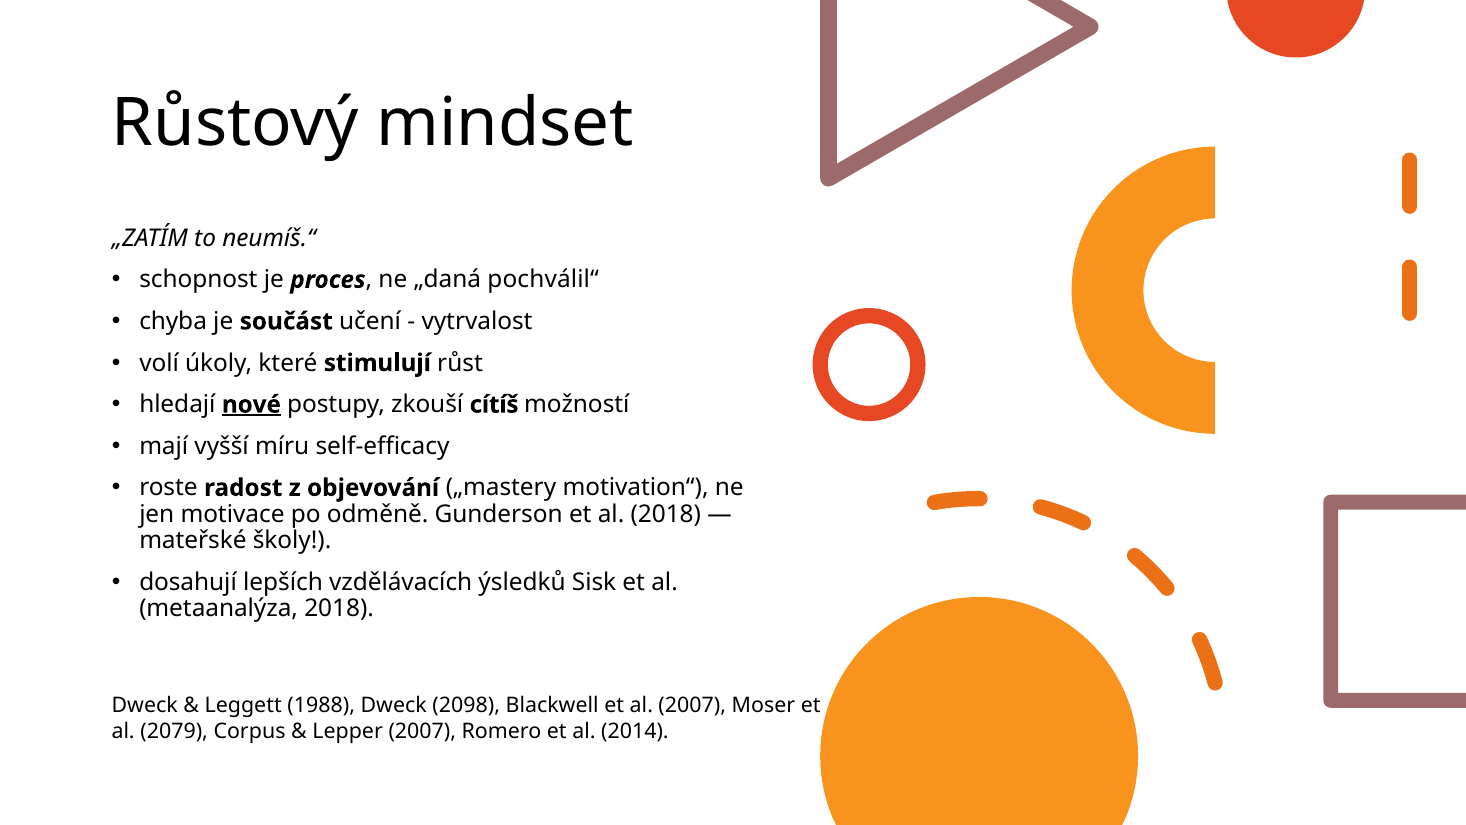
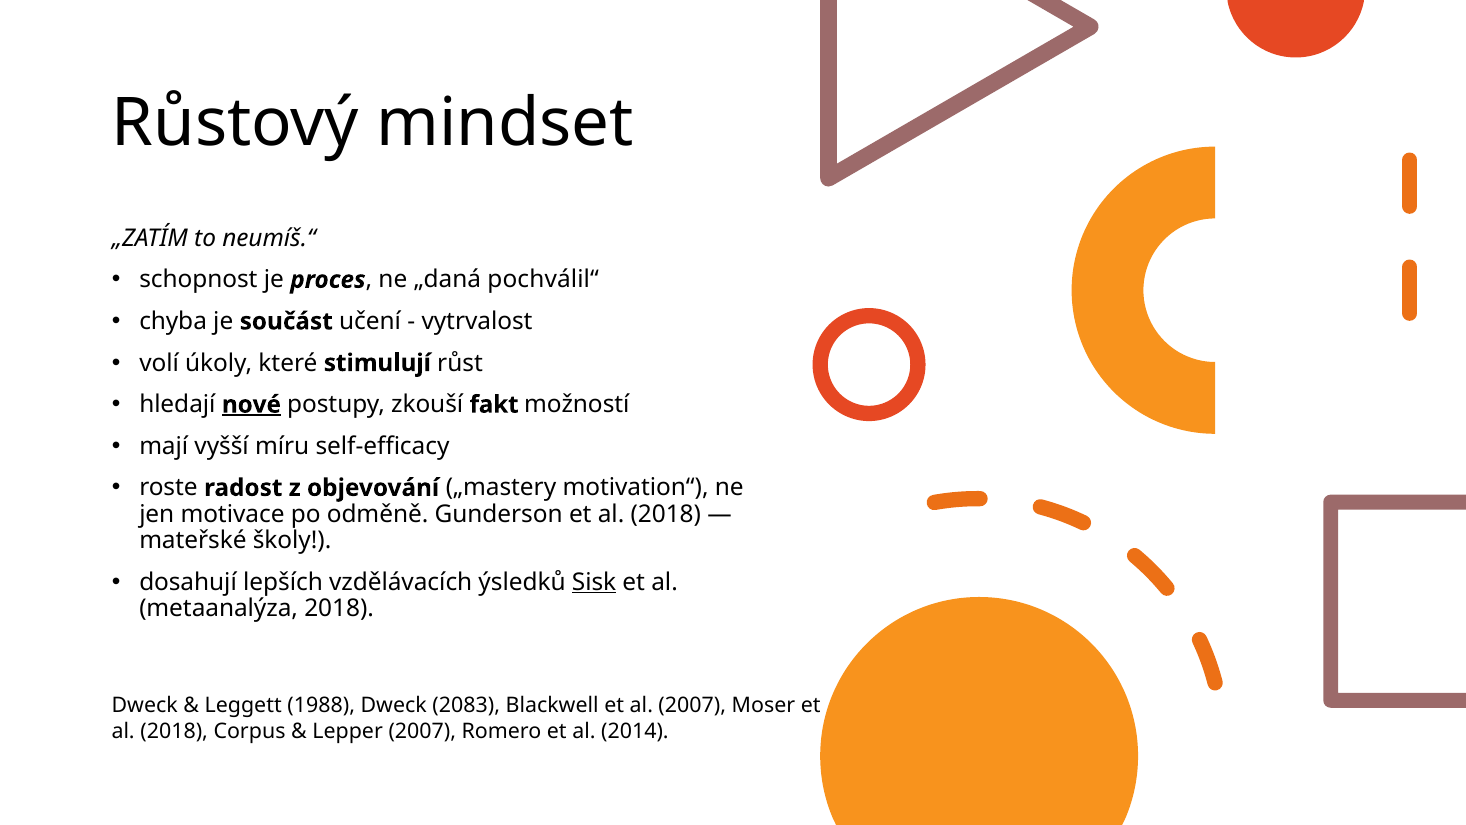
cítíš: cítíš -> fakt (494, 404)
Sisk underline: none -> present (594, 582)
2098: 2098 -> 2083 (466, 706)
2079: 2079 -> 2018 (174, 731)
